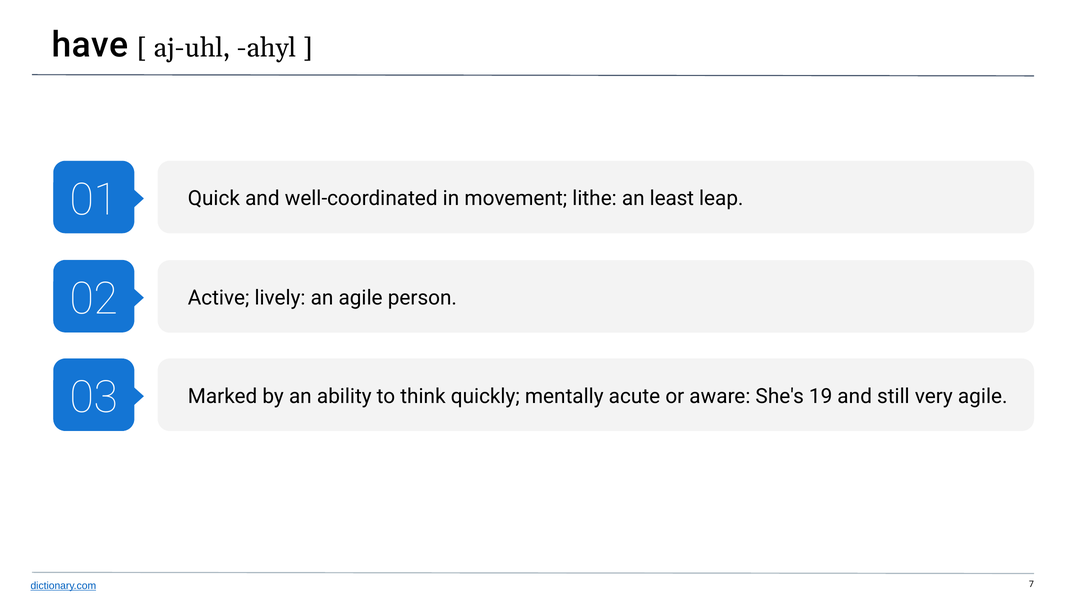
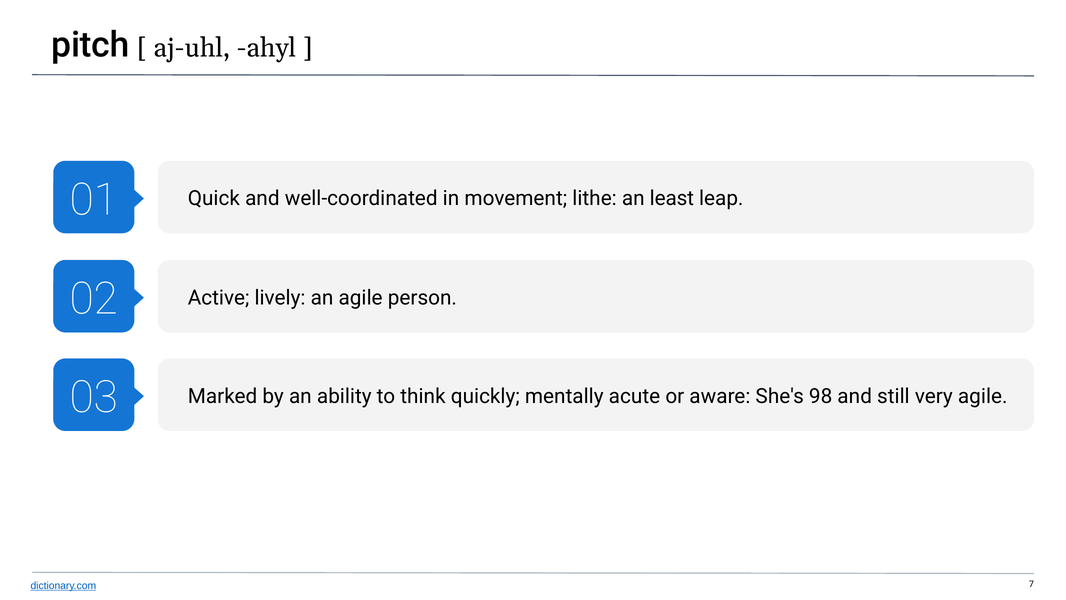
have: have -> pitch (90, 45)
19: 19 -> 98 (821, 396)
